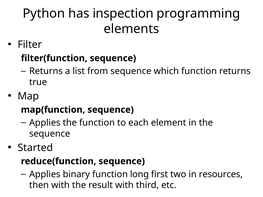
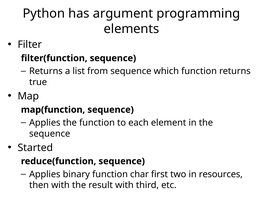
inspection: inspection -> argument (123, 13)
long: long -> char (139, 174)
